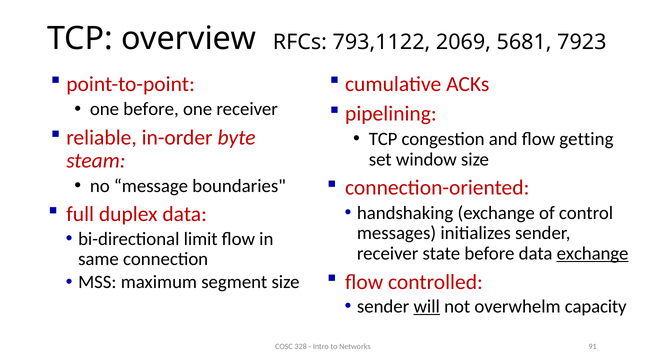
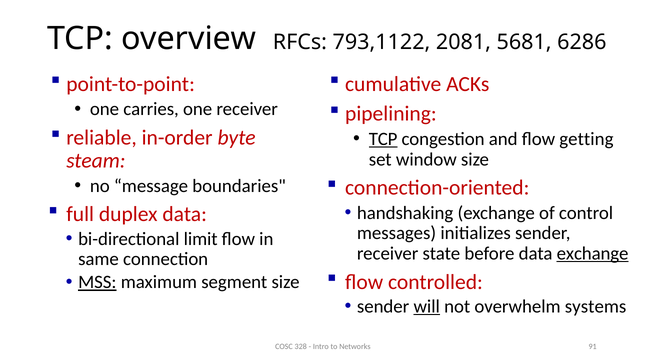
2069: 2069 -> 2081 (463, 42)
7923: 7923 -> 6286 (582, 42)
one before: before -> carries (151, 109)
TCP underline: none -> present (383, 139)
MSS underline: none -> present (97, 282)
capacity: capacity -> systems (596, 307)
